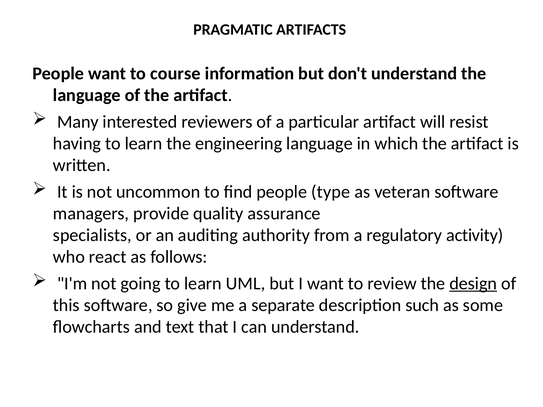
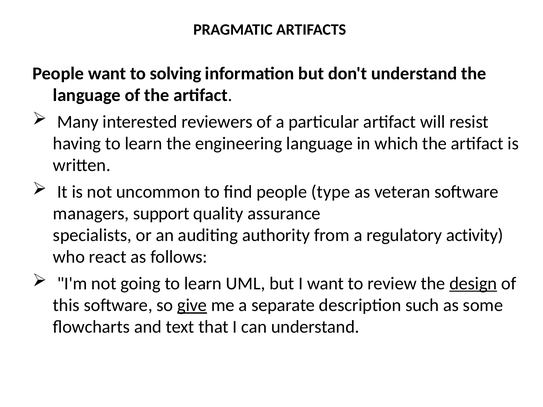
course: course -> solving (176, 74)
provide: provide -> support (161, 214)
give underline: none -> present (192, 305)
